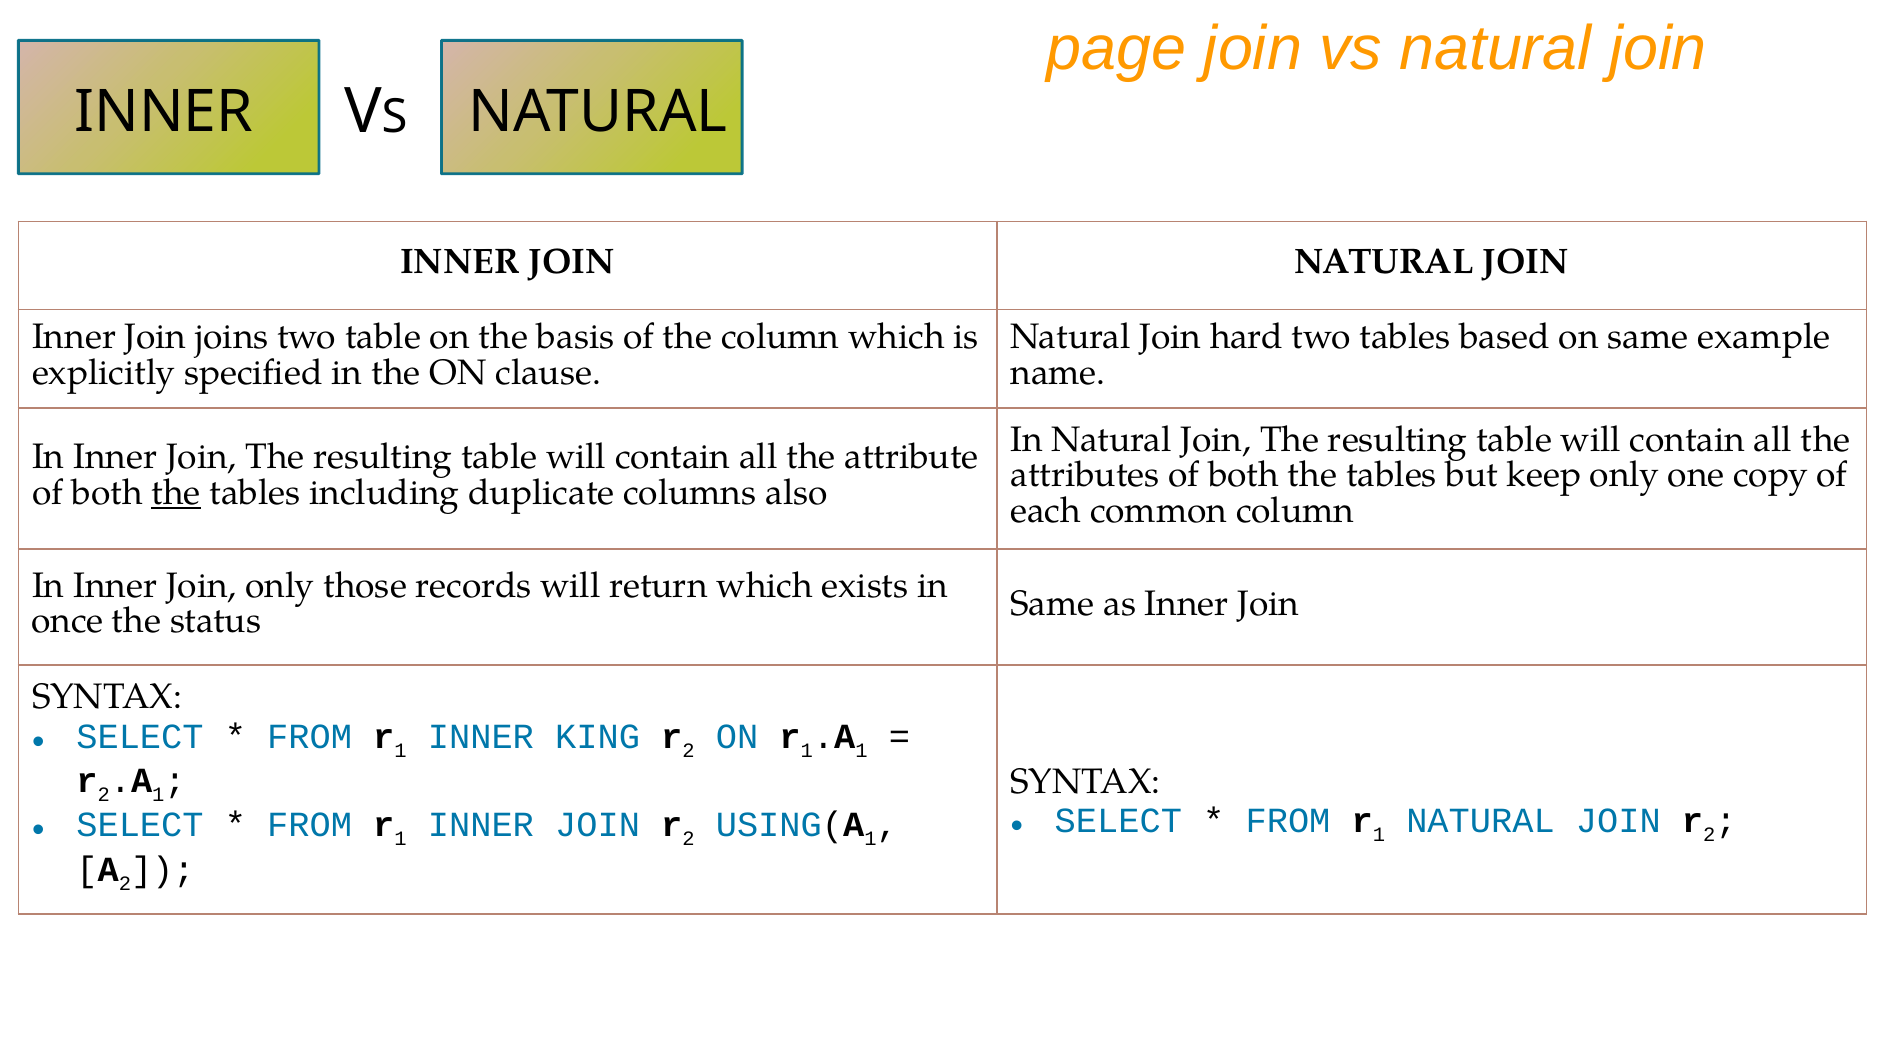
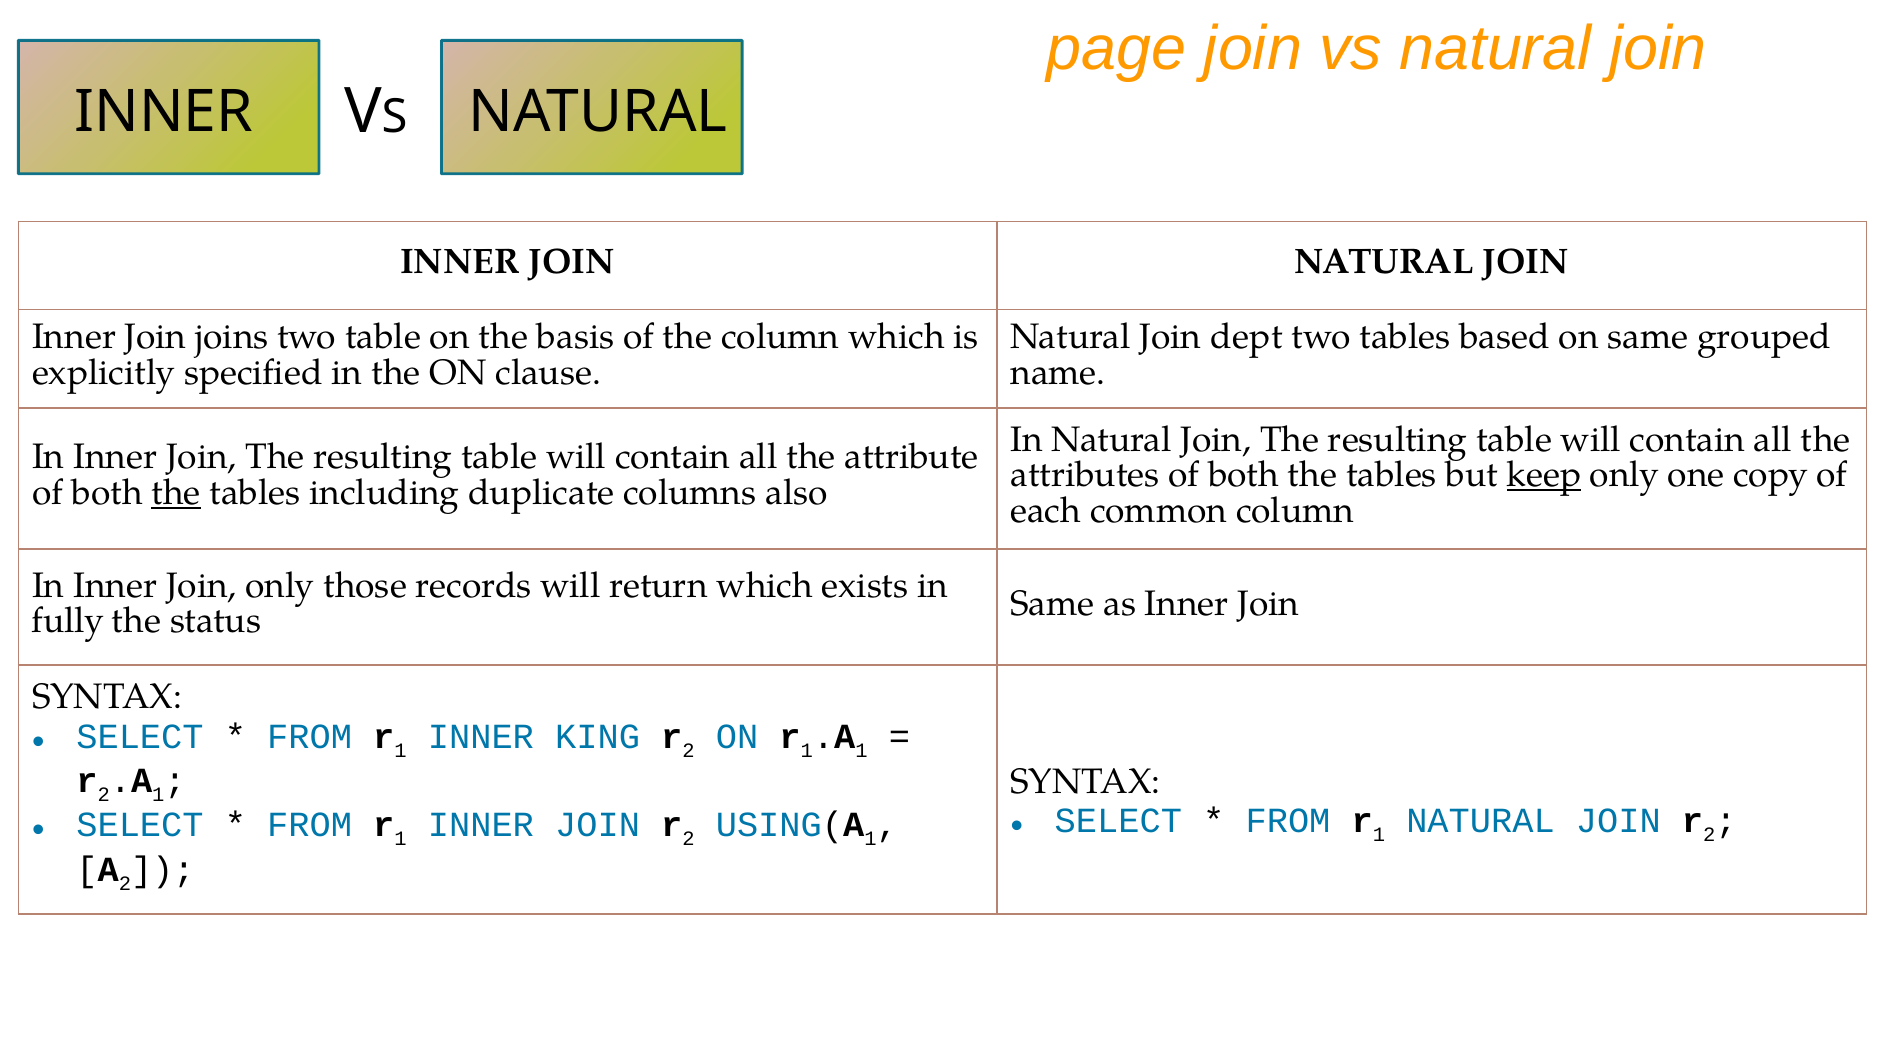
hard: hard -> dept (1246, 337)
example: example -> grouped (1764, 337)
keep underline: none -> present (1544, 475)
once: once -> fully (68, 621)
